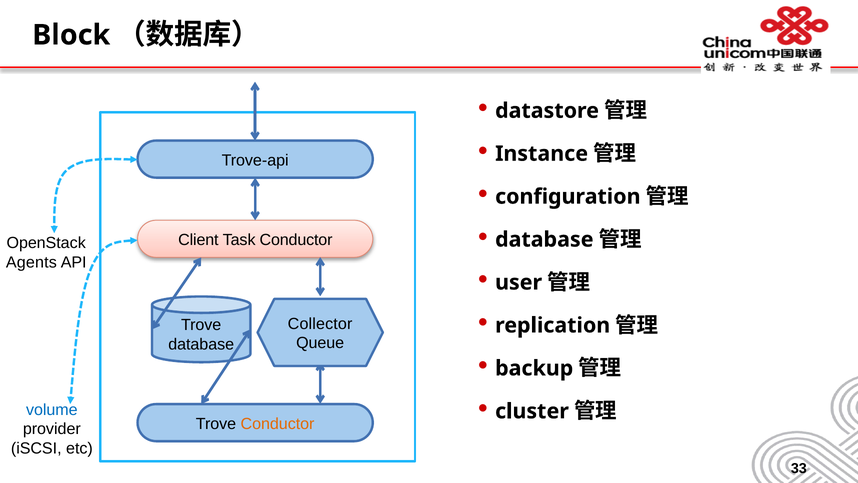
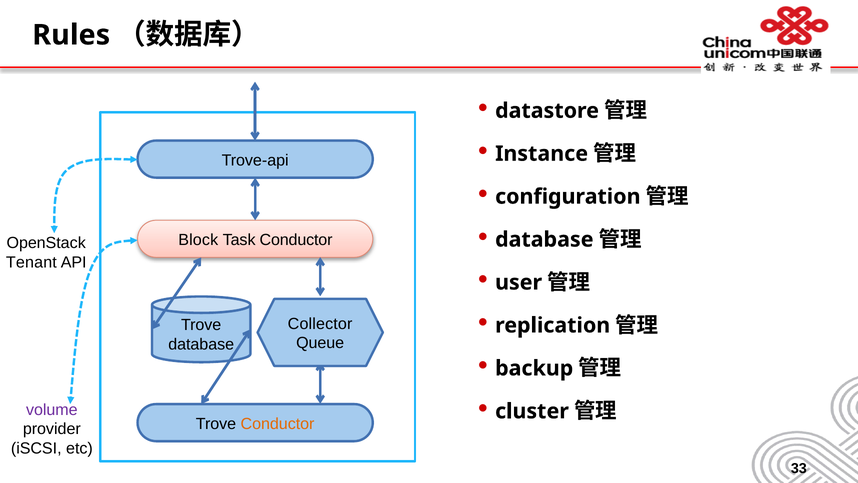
Block: Block -> Rules (71, 35)
Client: Client -> Block (198, 240)
Agents: Agents -> Tenant (31, 262)
volume colour: blue -> purple (52, 409)
